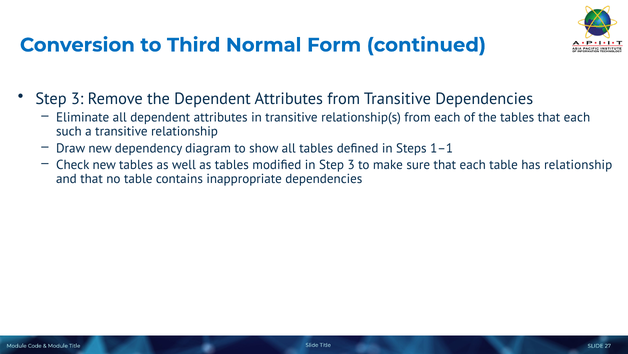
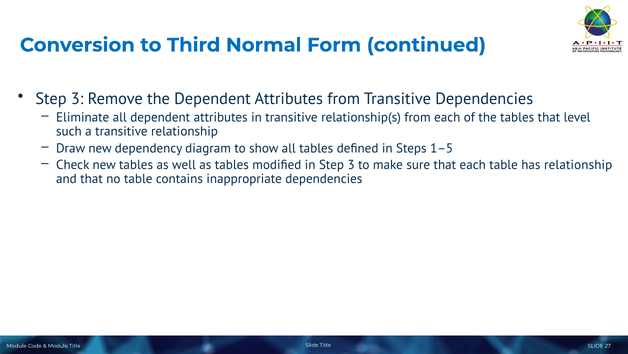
tables that each: each -> level (577, 117)
1–1: 1–1 -> 1–5 (442, 148)
